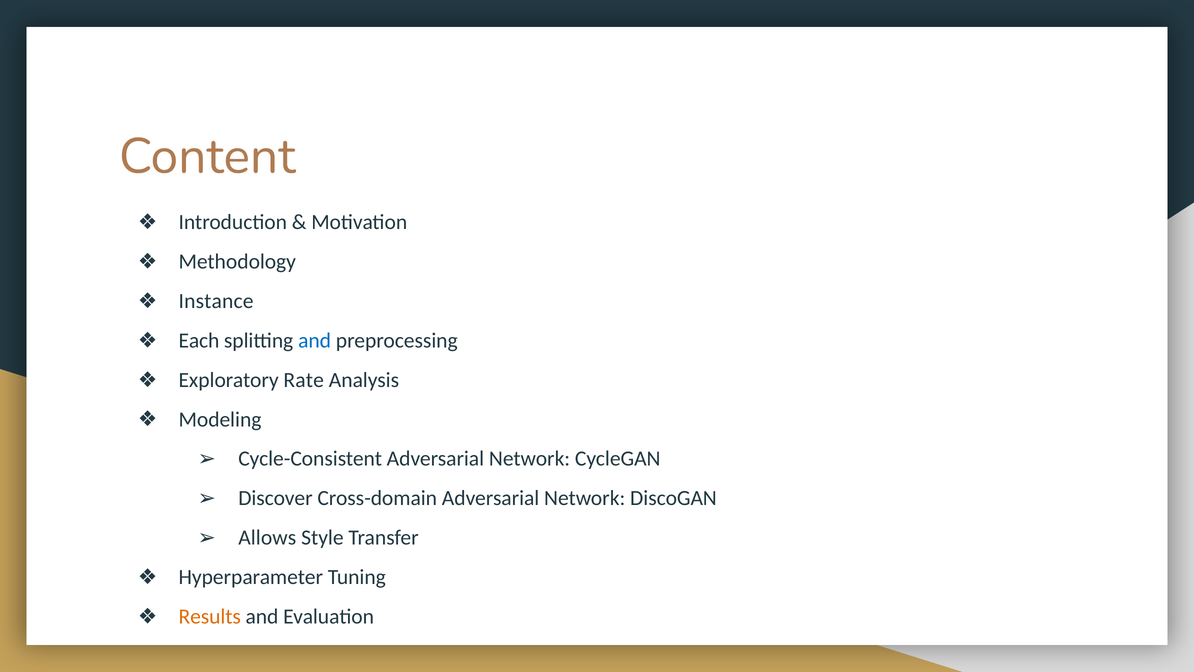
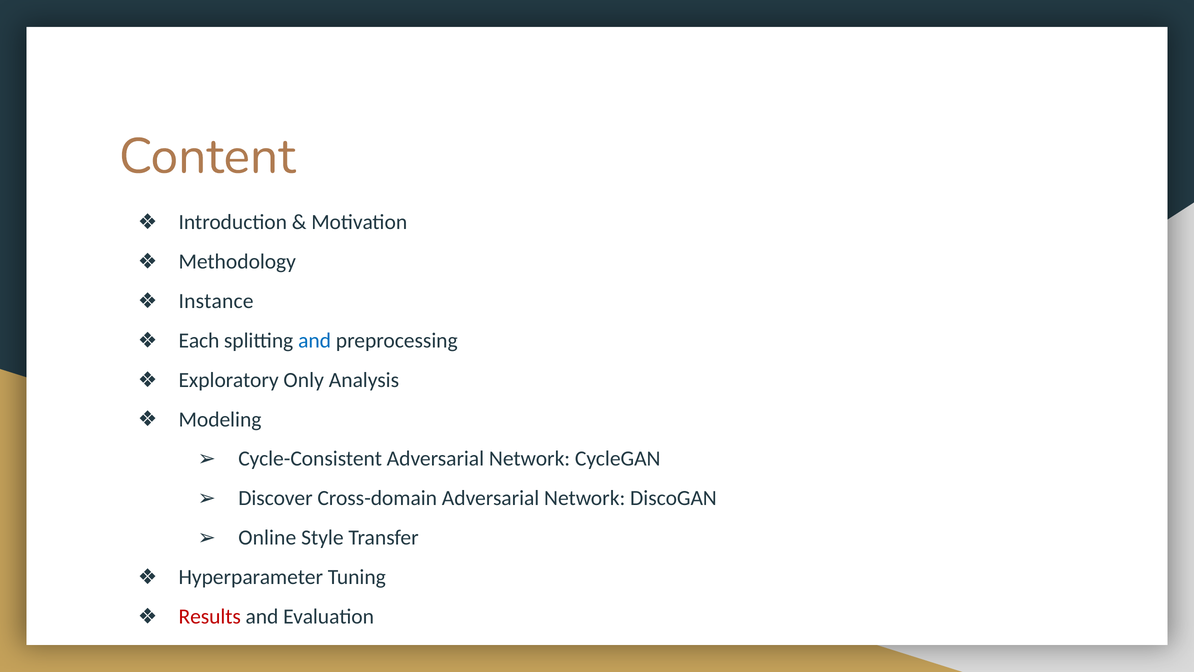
Rate: Rate -> Only (304, 380)
Allows: Allows -> Online (267, 537)
Results colour: orange -> red (210, 616)
